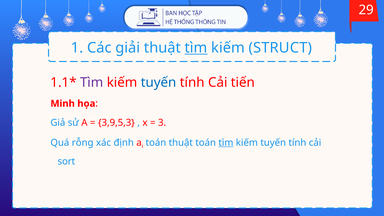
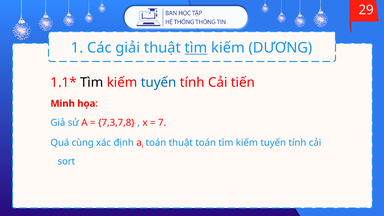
STRUCT: STRUCT -> DƯƠNG (280, 48)
Tìm colour: purple -> black (92, 82)
3,9,5,3: 3,9,5,3 -> 7,3,7,8 (116, 123)
3: 3 -> 7 (162, 123)
rỗng: rỗng -> cùng (83, 143)
tìm underline: present -> none (226, 143)
